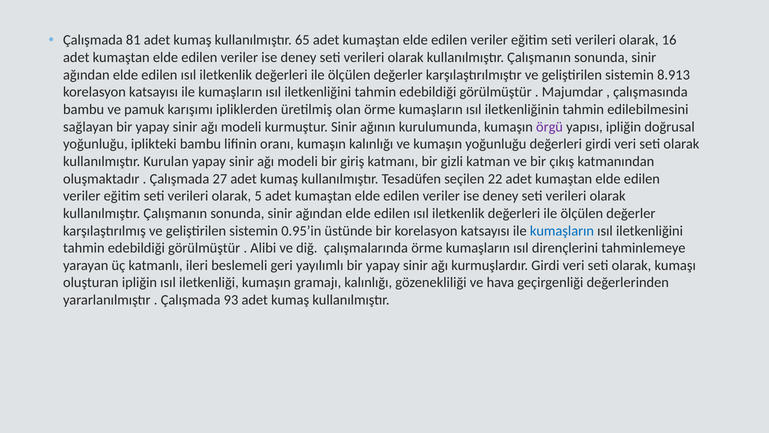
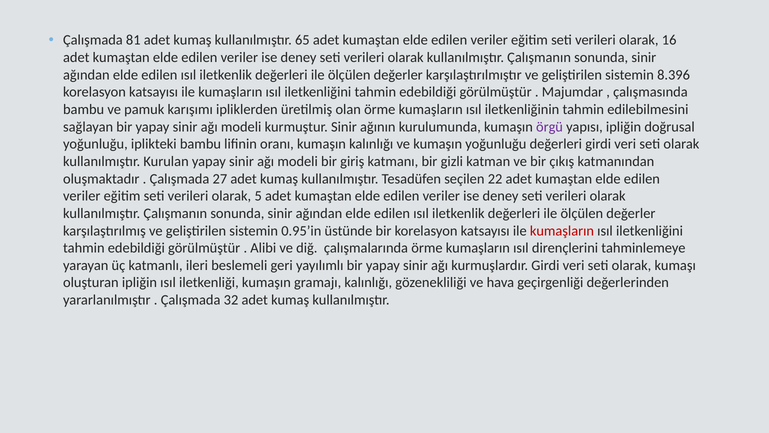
8.913: 8.913 -> 8.396 (674, 75)
kumaşların colour: blue -> red (562, 231)
93: 93 -> 32 (231, 300)
